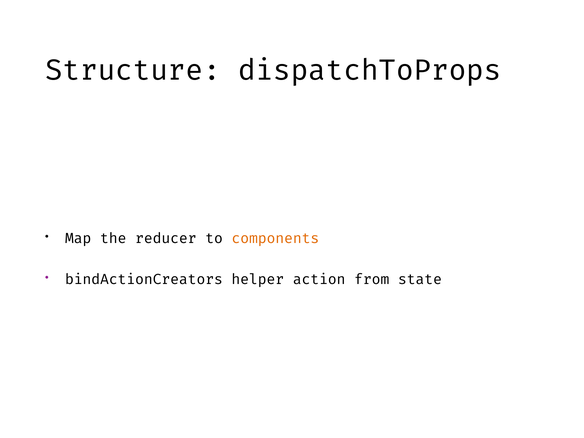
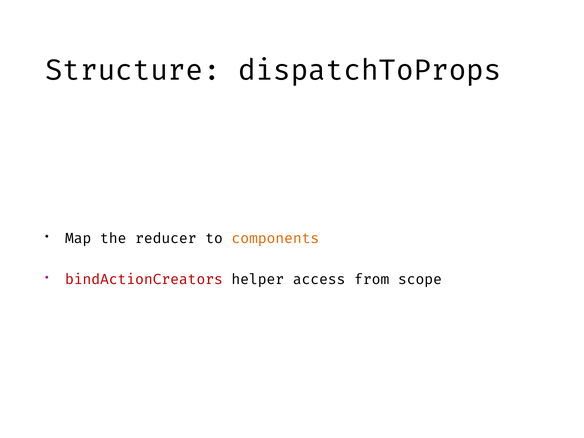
bindActionCreators colour: black -> red (144, 280)
action: action -> access (319, 280)
state: state -> scope (420, 280)
